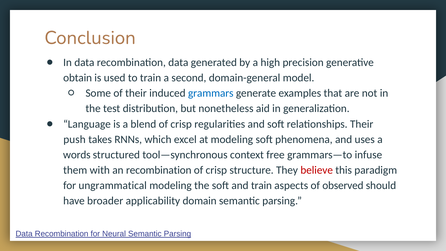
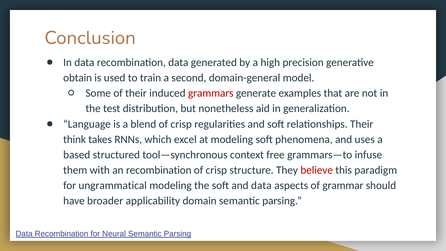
grammars colour: blue -> red (211, 93)
push: push -> think (75, 139)
words: words -> based (77, 155)
and train: train -> data (261, 185)
observed: observed -> grammar (343, 185)
